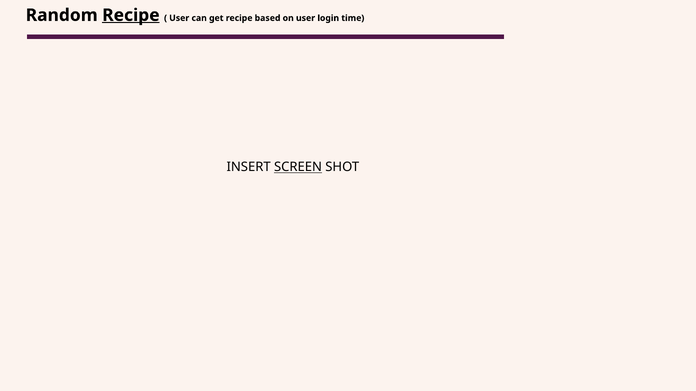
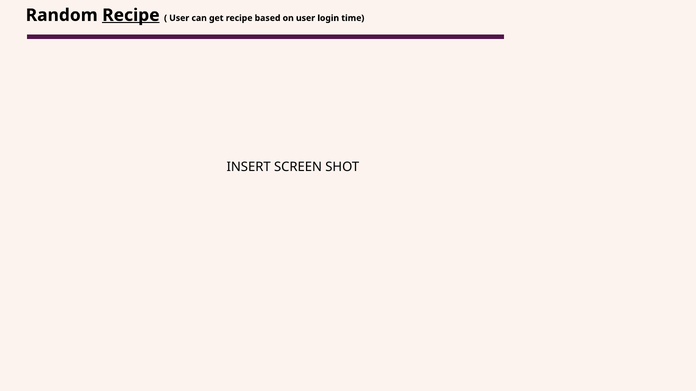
SCREEN underline: present -> none (298, 167)
